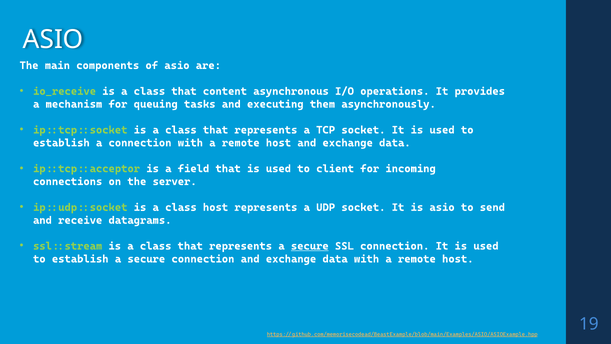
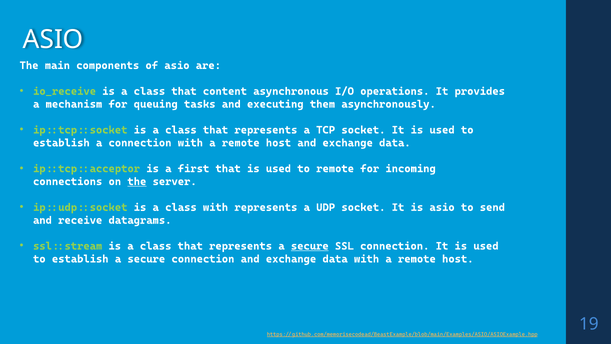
field: field -> first (194, 168)
to client: client -> remote (335, 168)
the underline: none -> present (137, 181)
class host: host -> with (216, 207)
